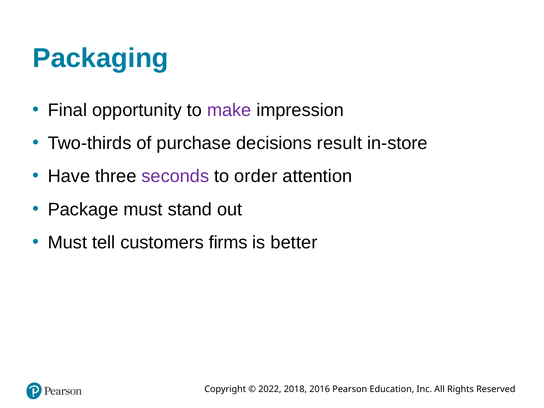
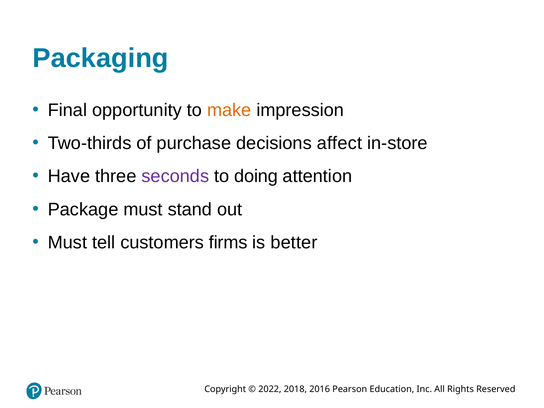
make colour: purple -> orange (229, 110)
result: result -> affect (339, 143)
order: order -> doing (256, 176)
